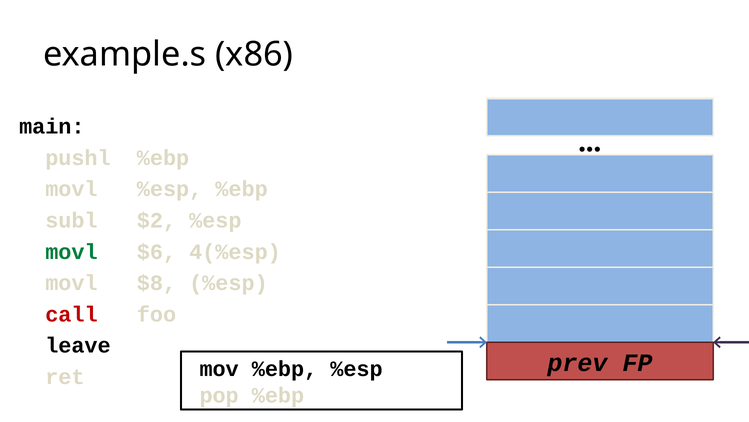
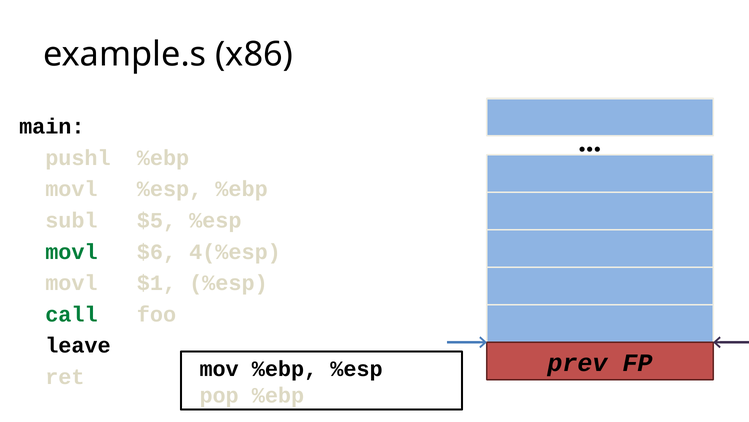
$2: $2 -> $5 (156, 220)
$8: $8 -> $1 (156, 283)
call colour: red -> green (71, 314)
